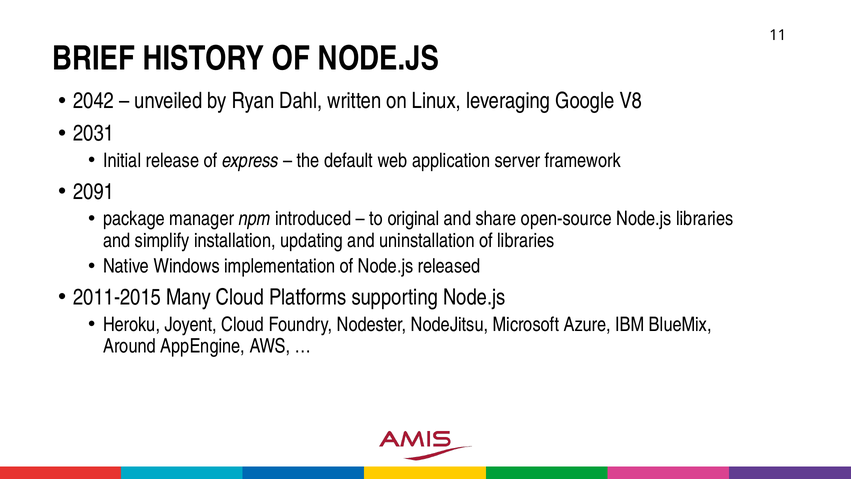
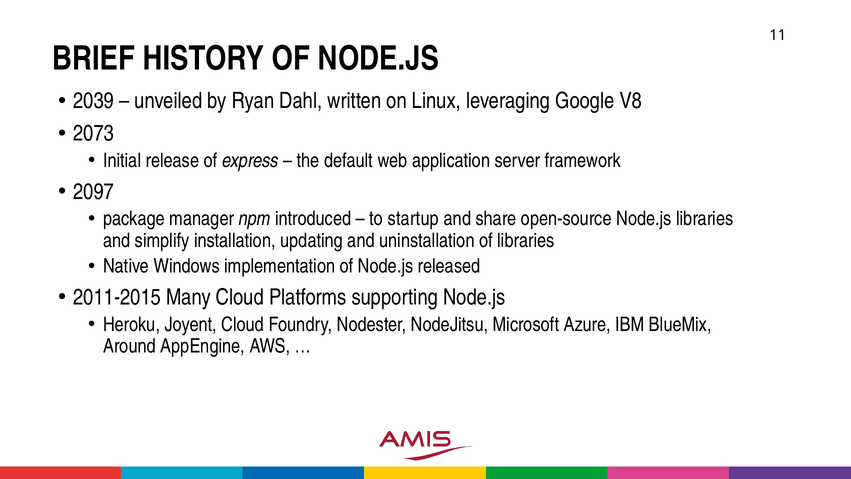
2042: 2042 -> 2039 (94, 101)
2031: 2031 -> 2073 (94, 133)
2091: 2091 -> 2097 (94, 192)
original: original -> startup (413, 219)
